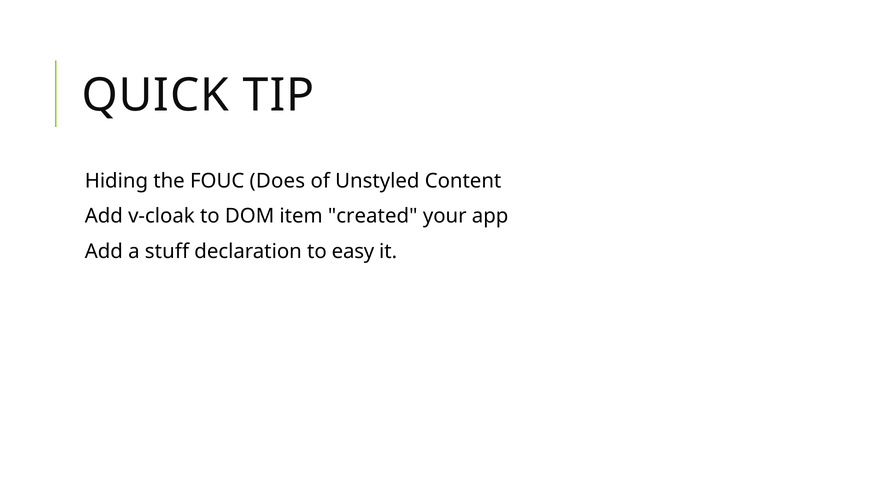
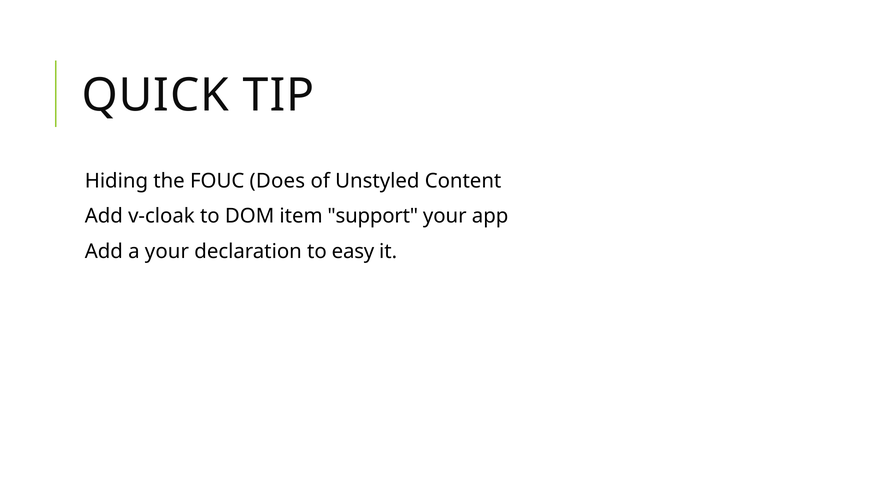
created: created -> support (373, 216)
a stuff: stuff -> your (167, 251)
